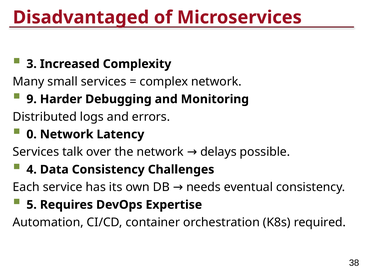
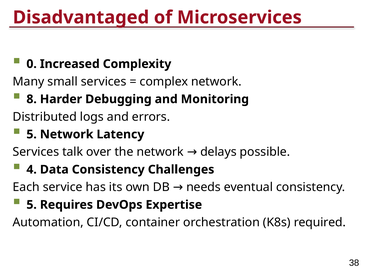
3: 3 -> 0 (32, 64)
9: 9 -> 8 (32, 99)
0: 0 -> 5 (32, 135)
